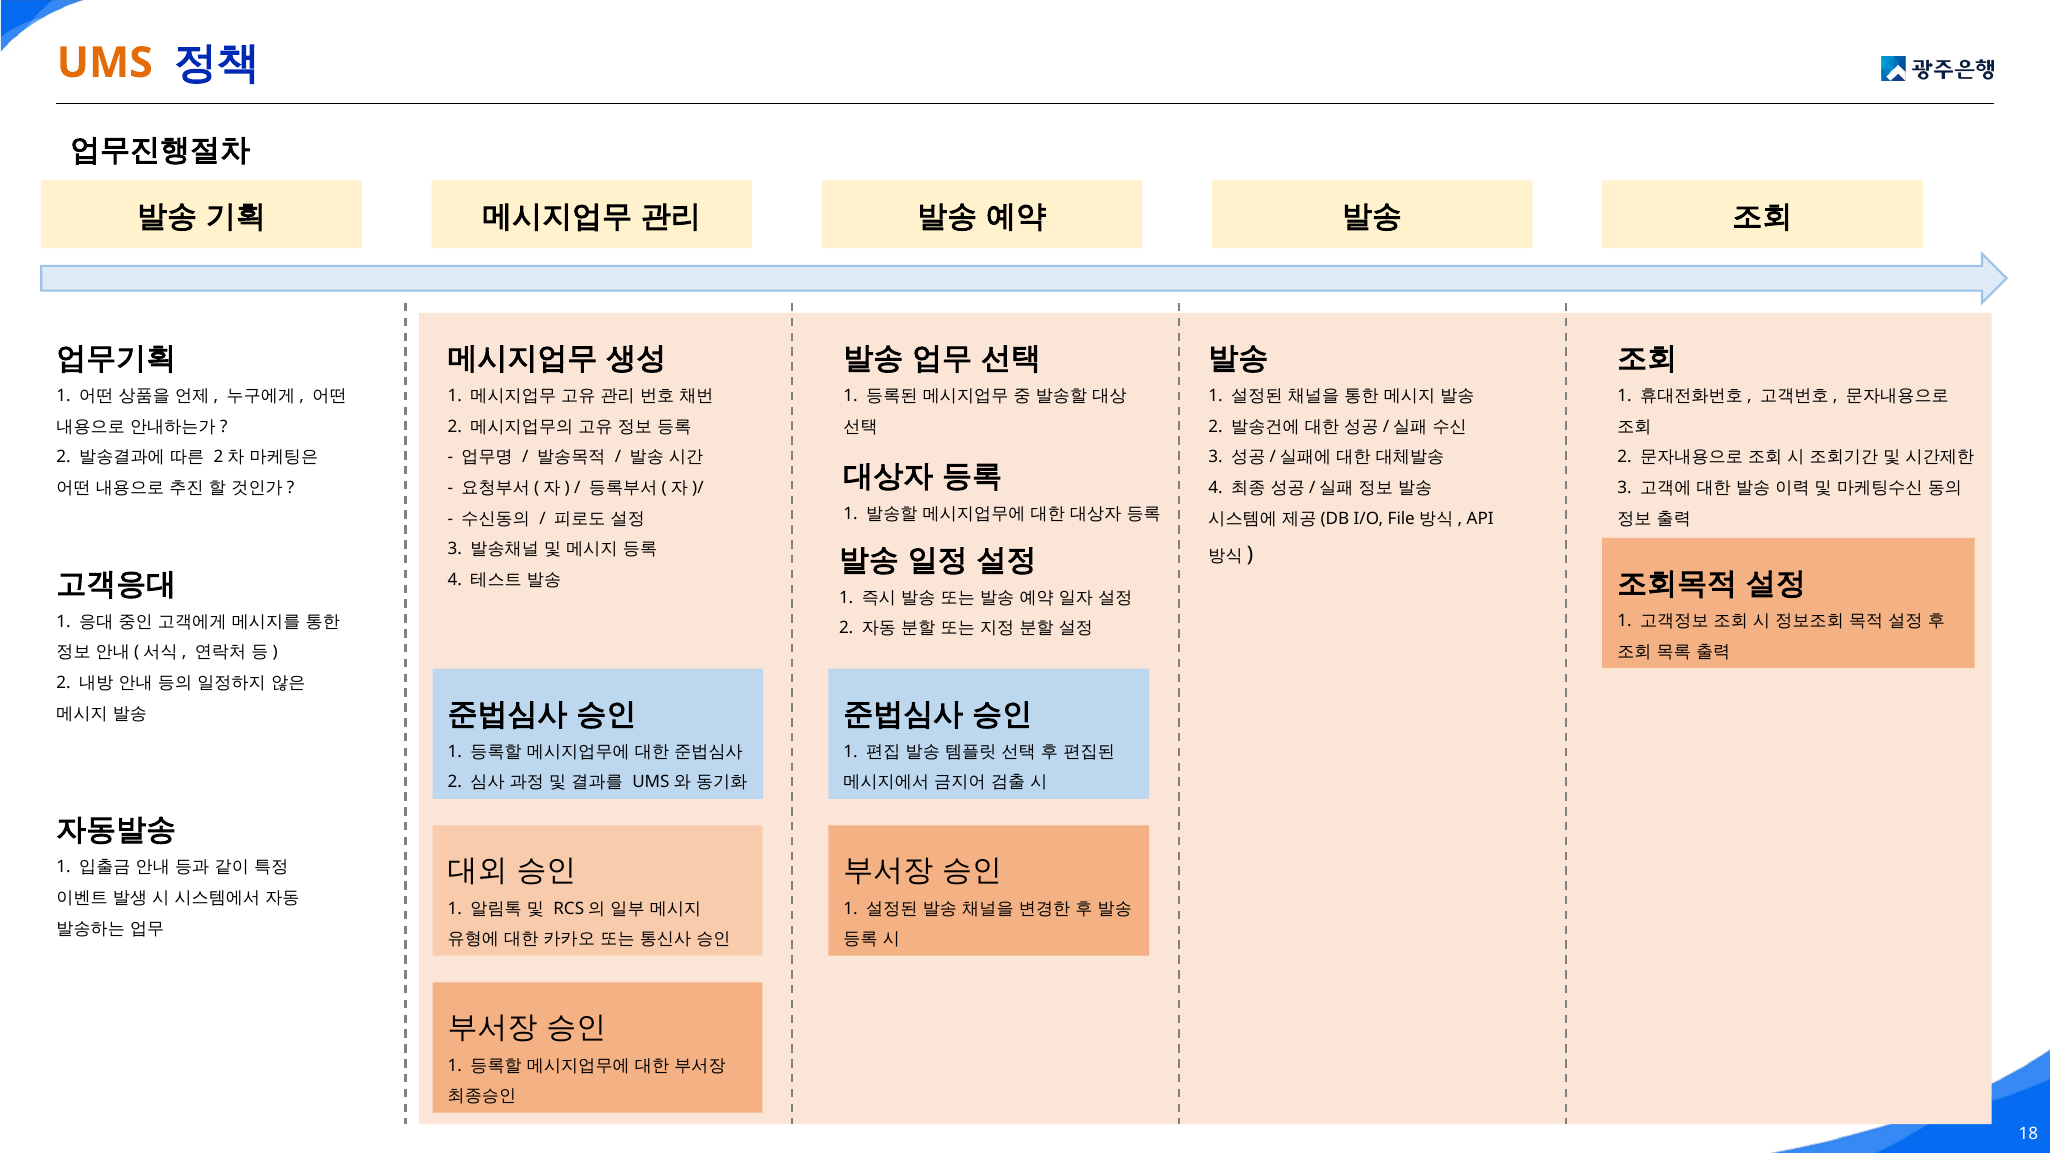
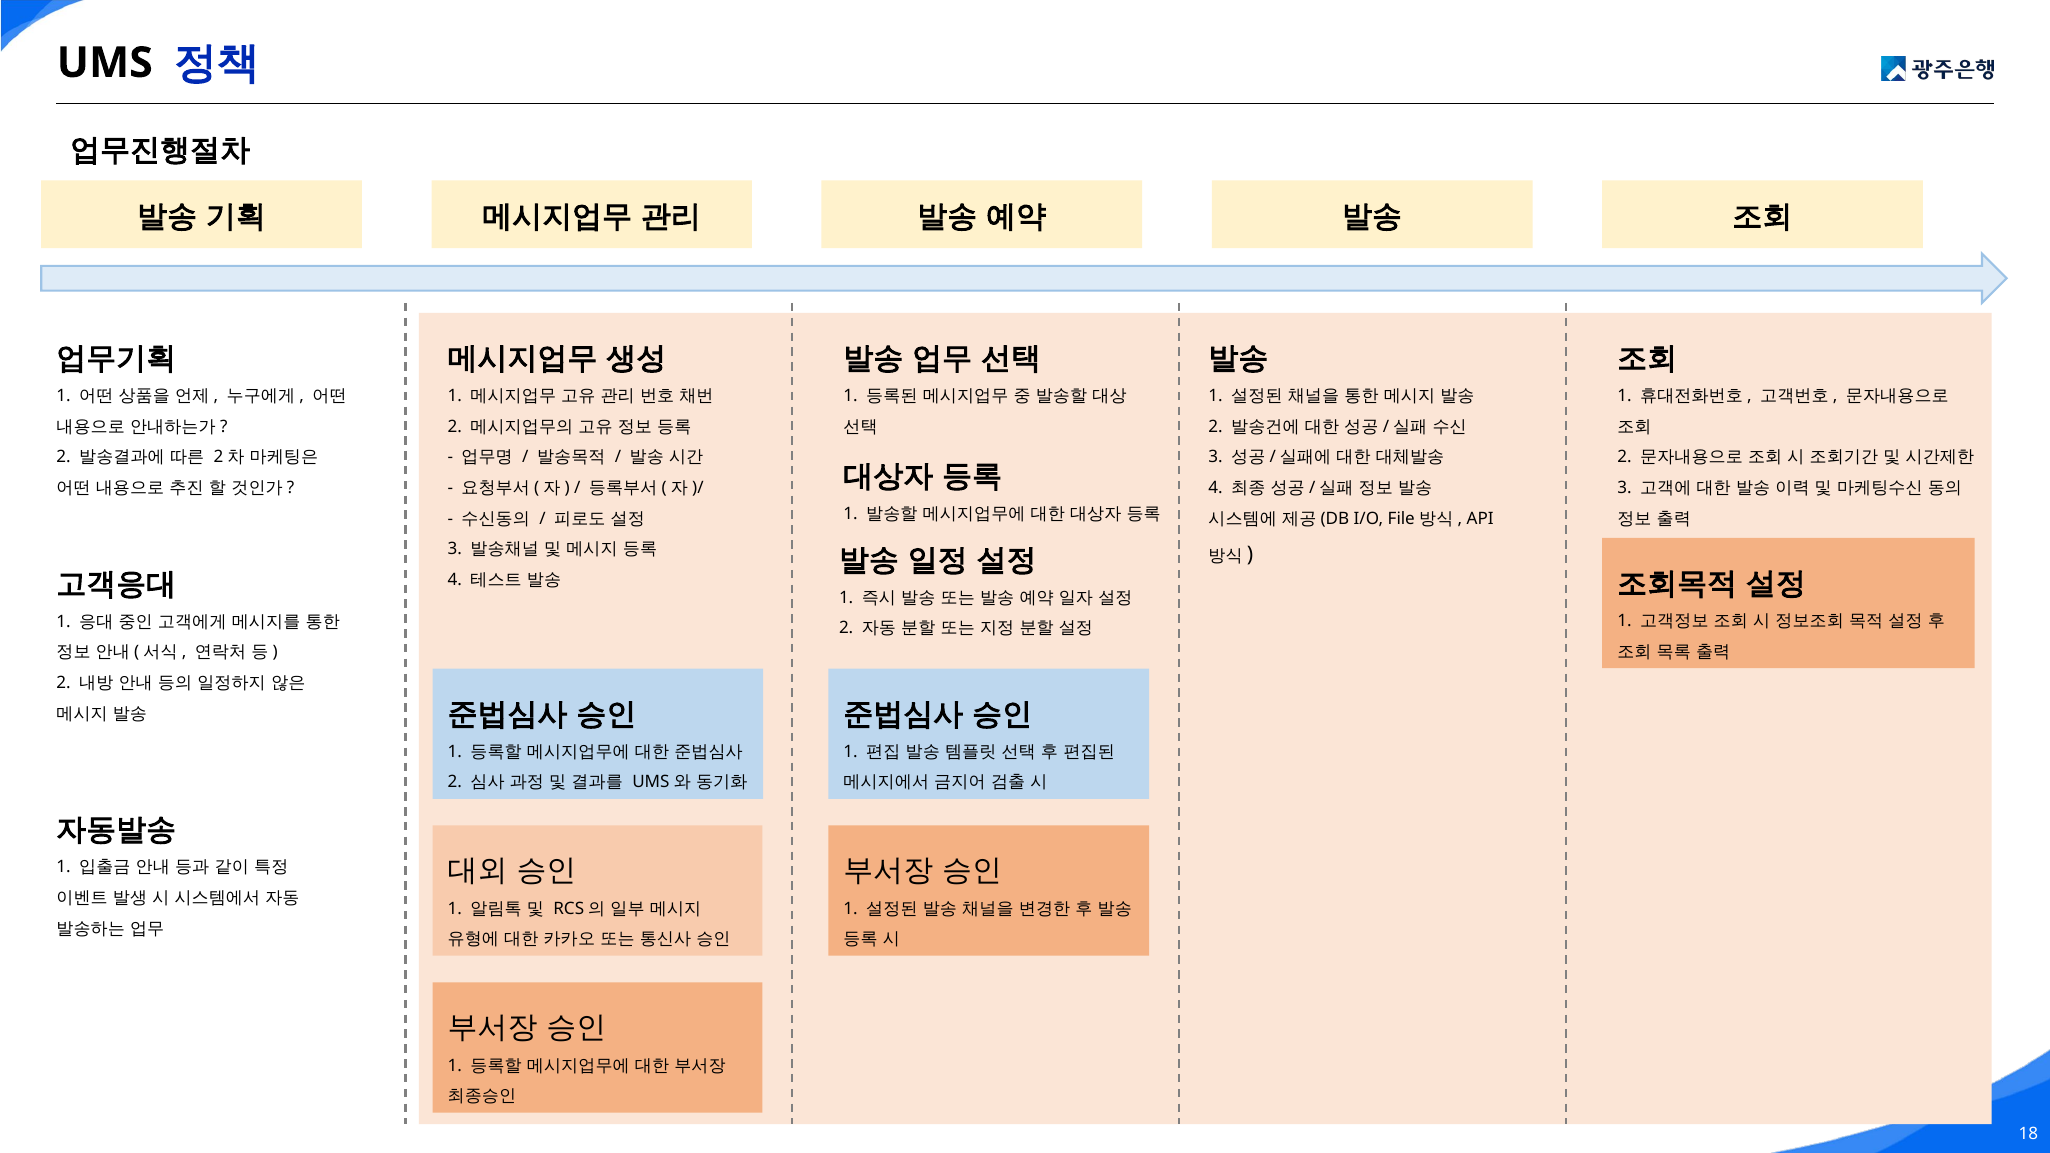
UMS colour: orange -> black (105, 63)
